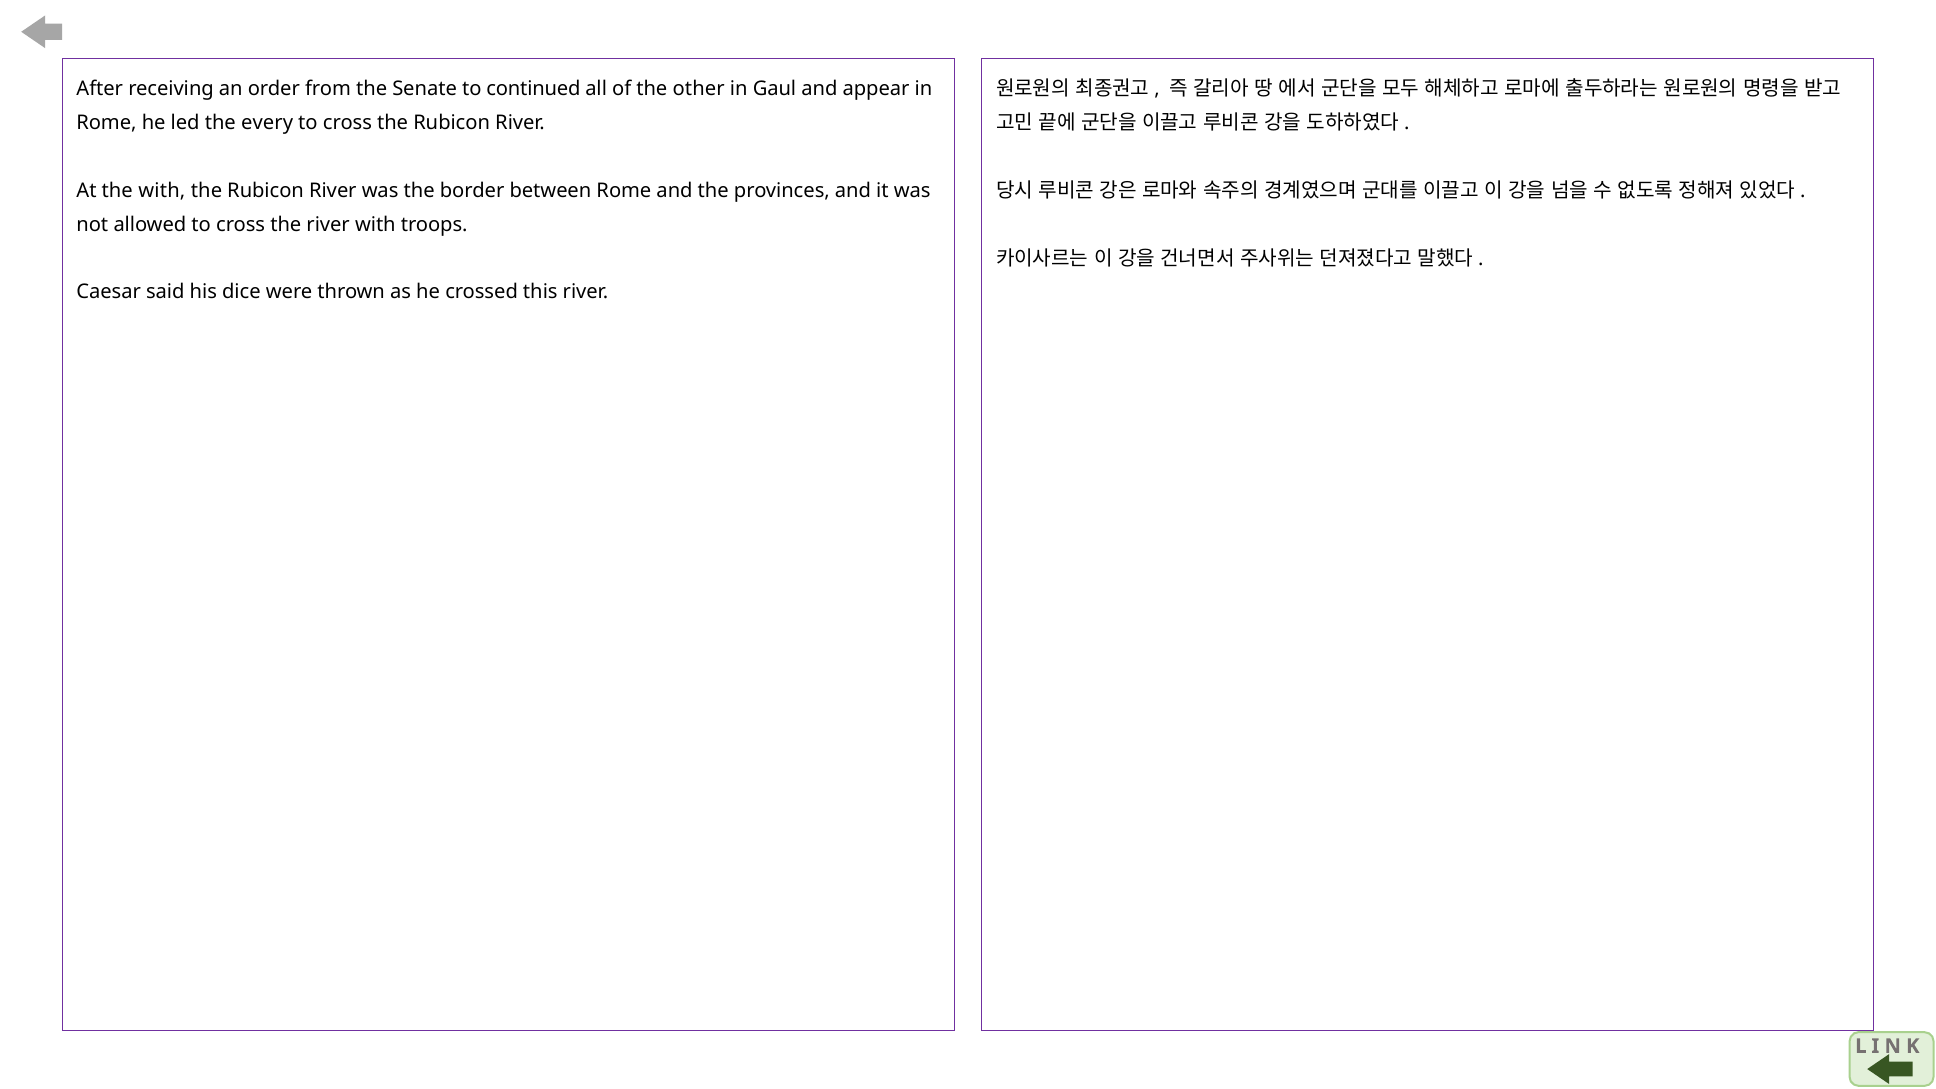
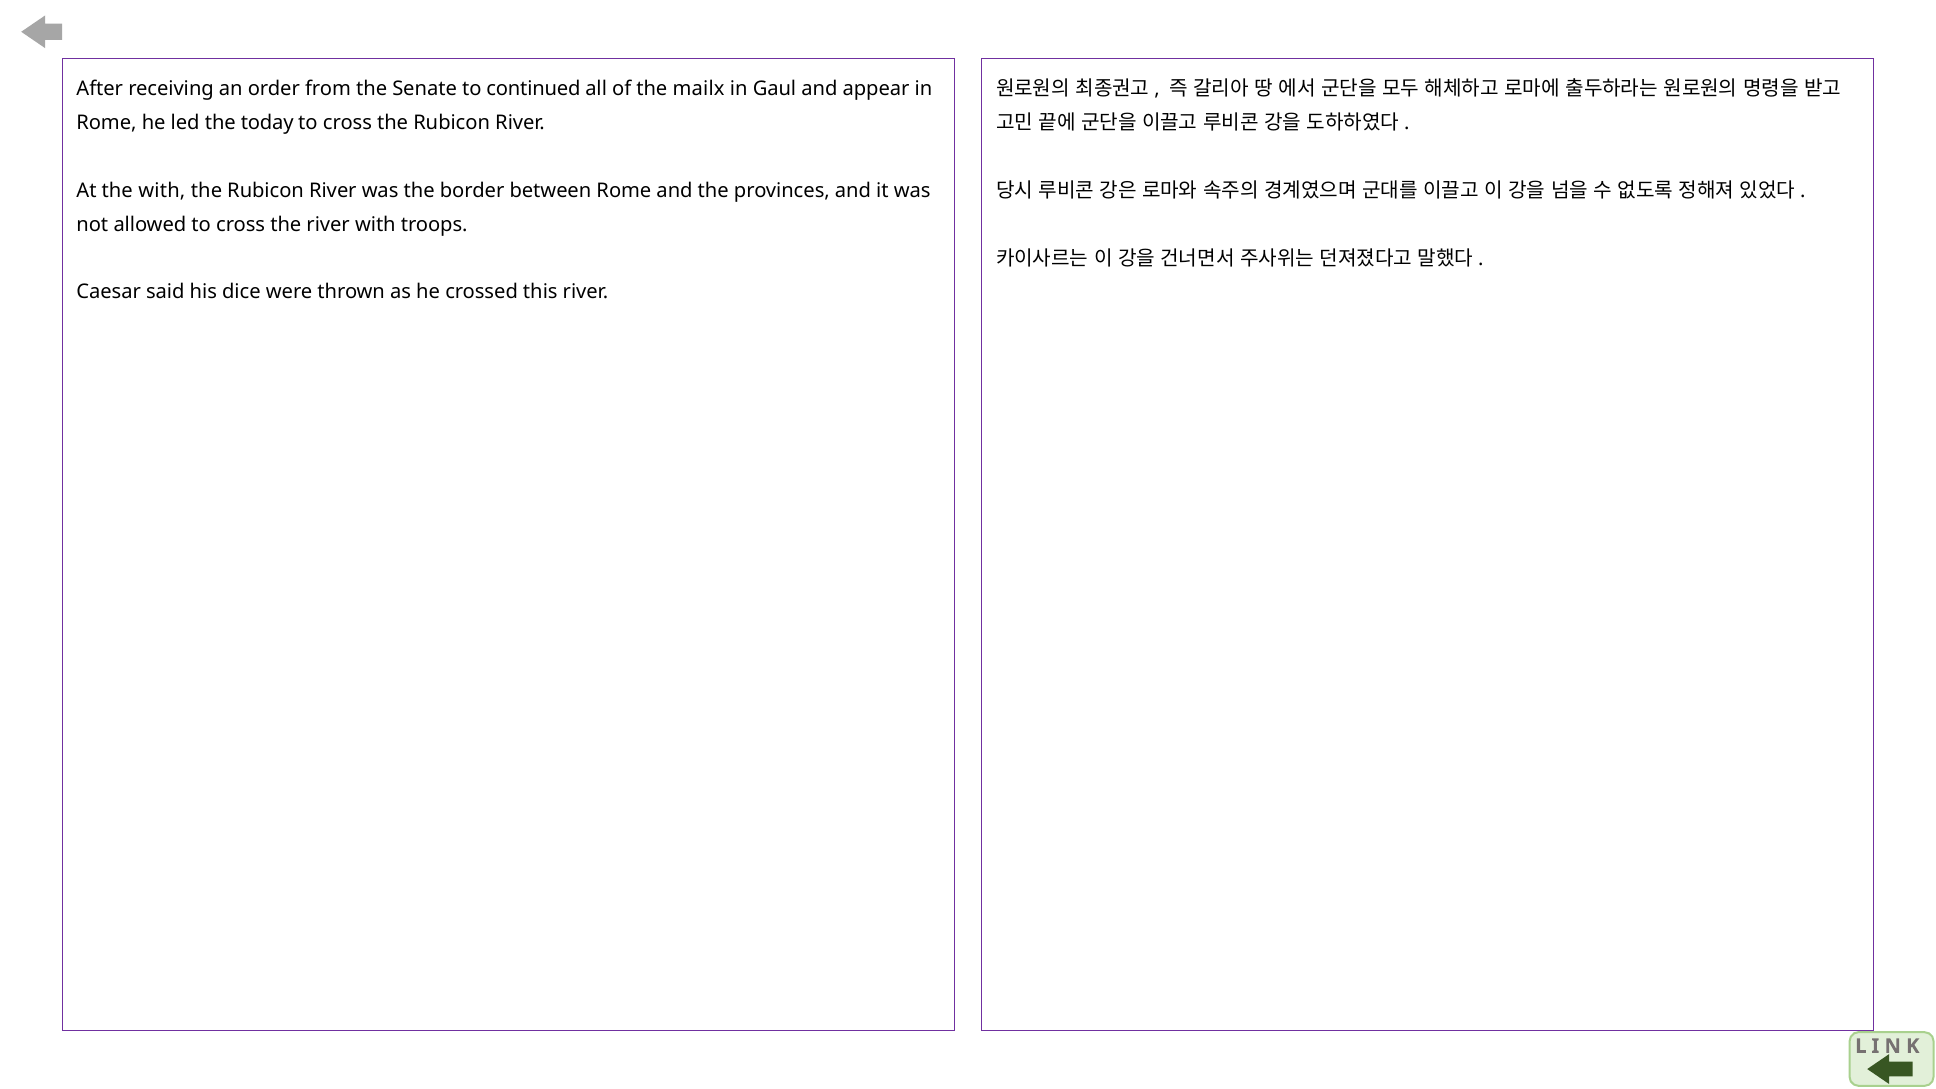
other: other -> mailx (699, 89)
every: every -> today (267, 123)
